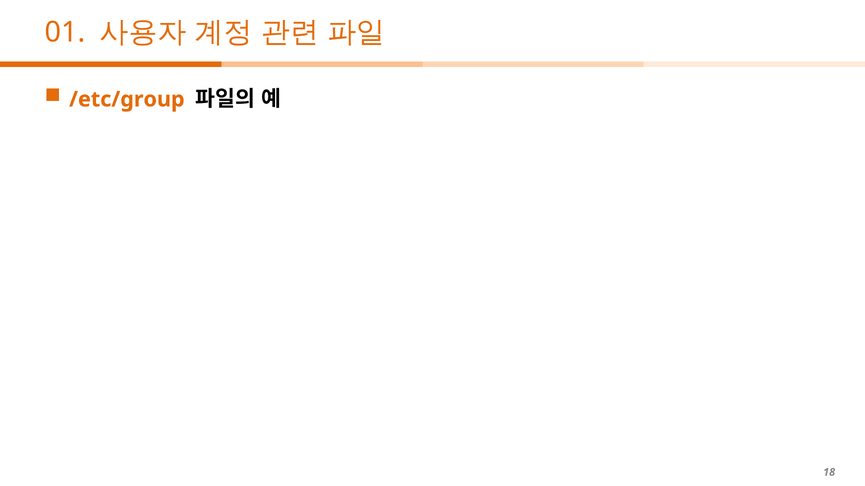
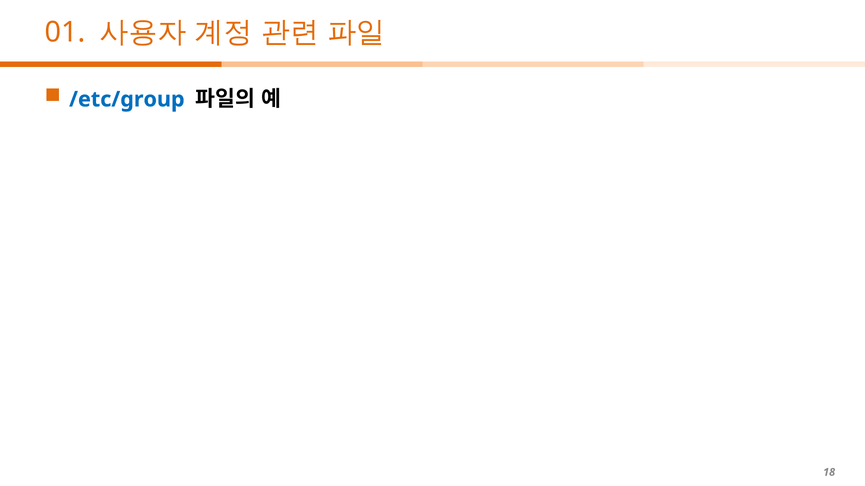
/etc/group colour: orange -> blue (127, 99)
